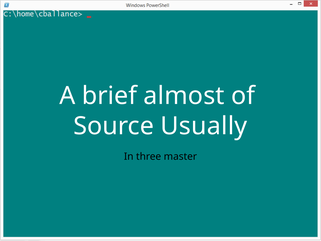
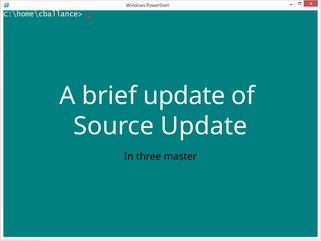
brief almost: almost -> update (184, 96)
Source Usually: Usually -> Update (204, 126)
